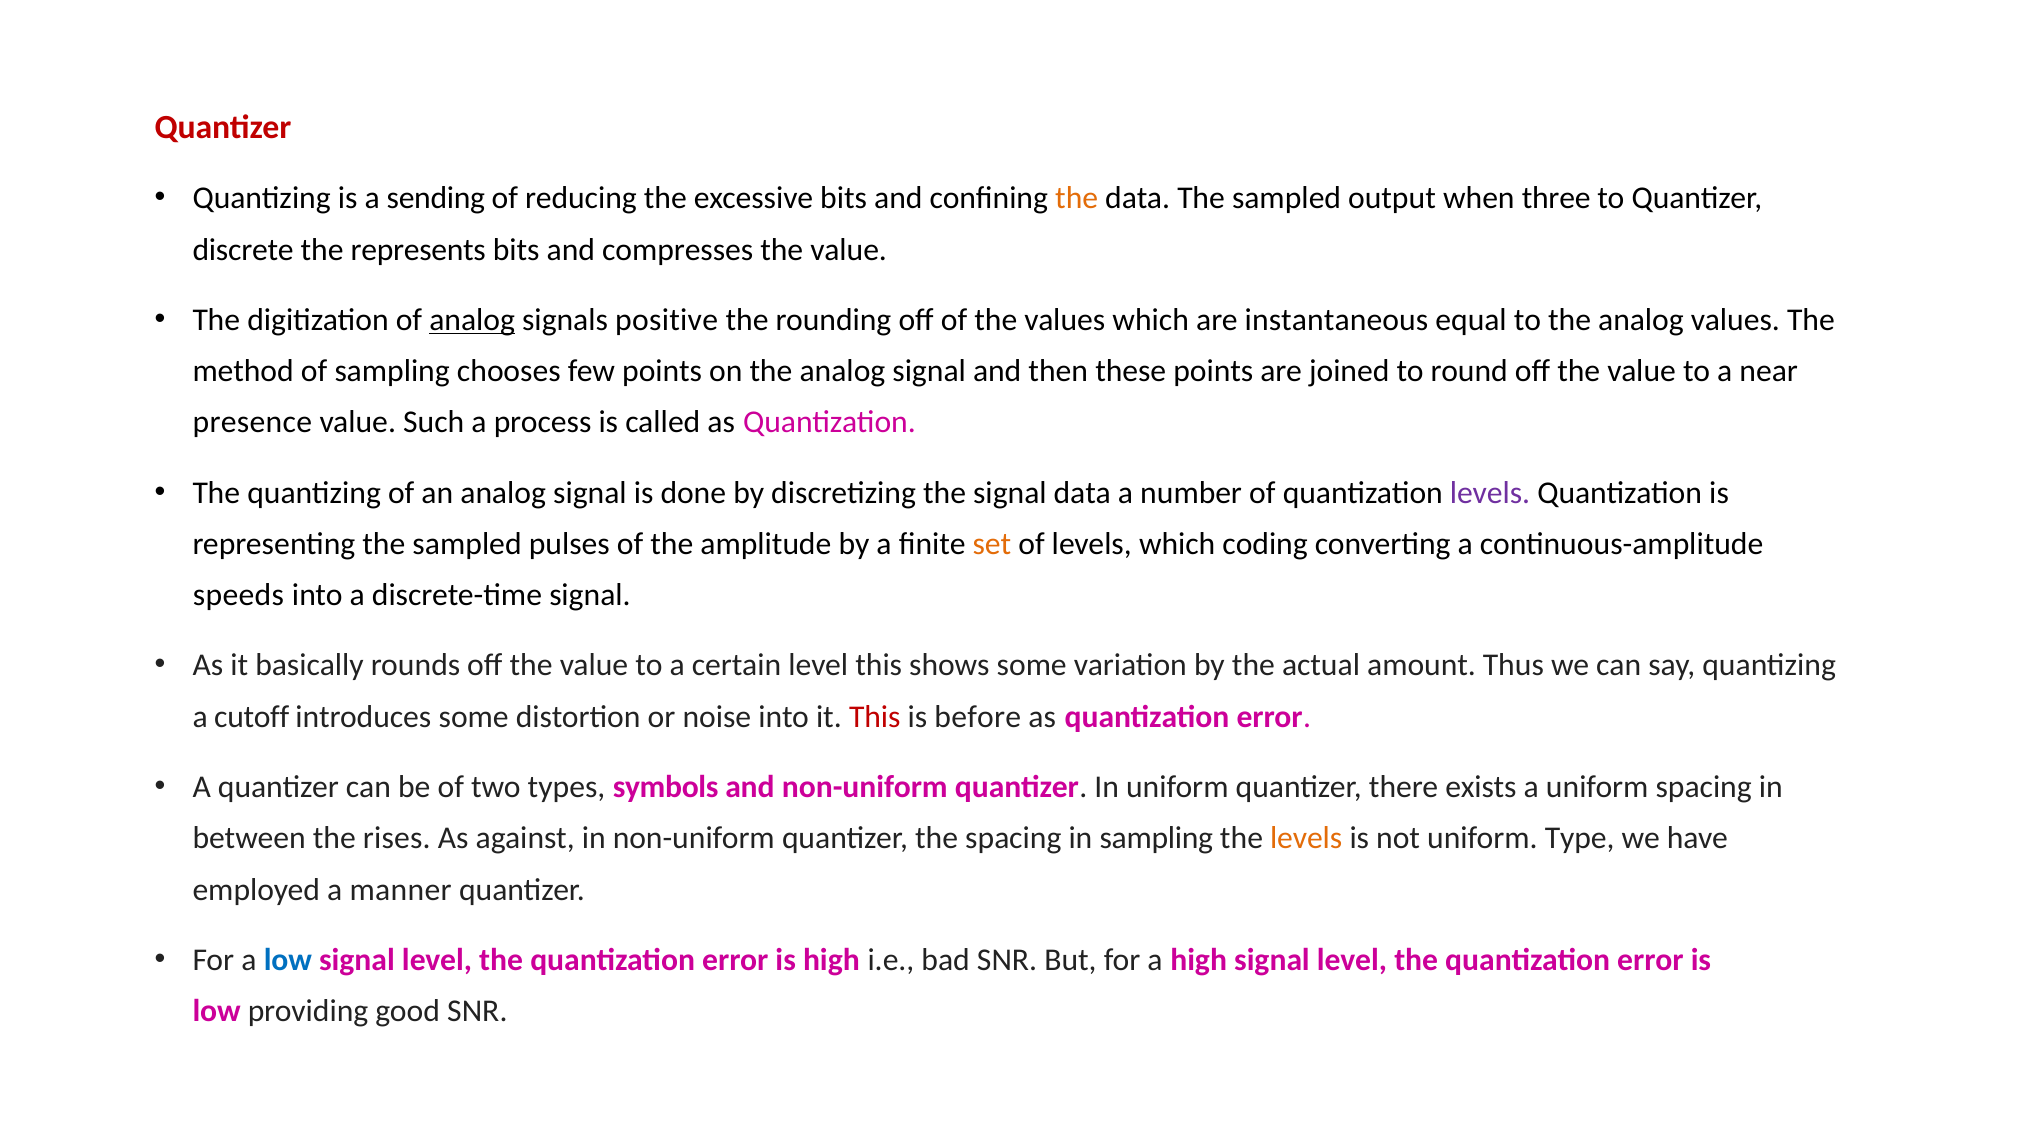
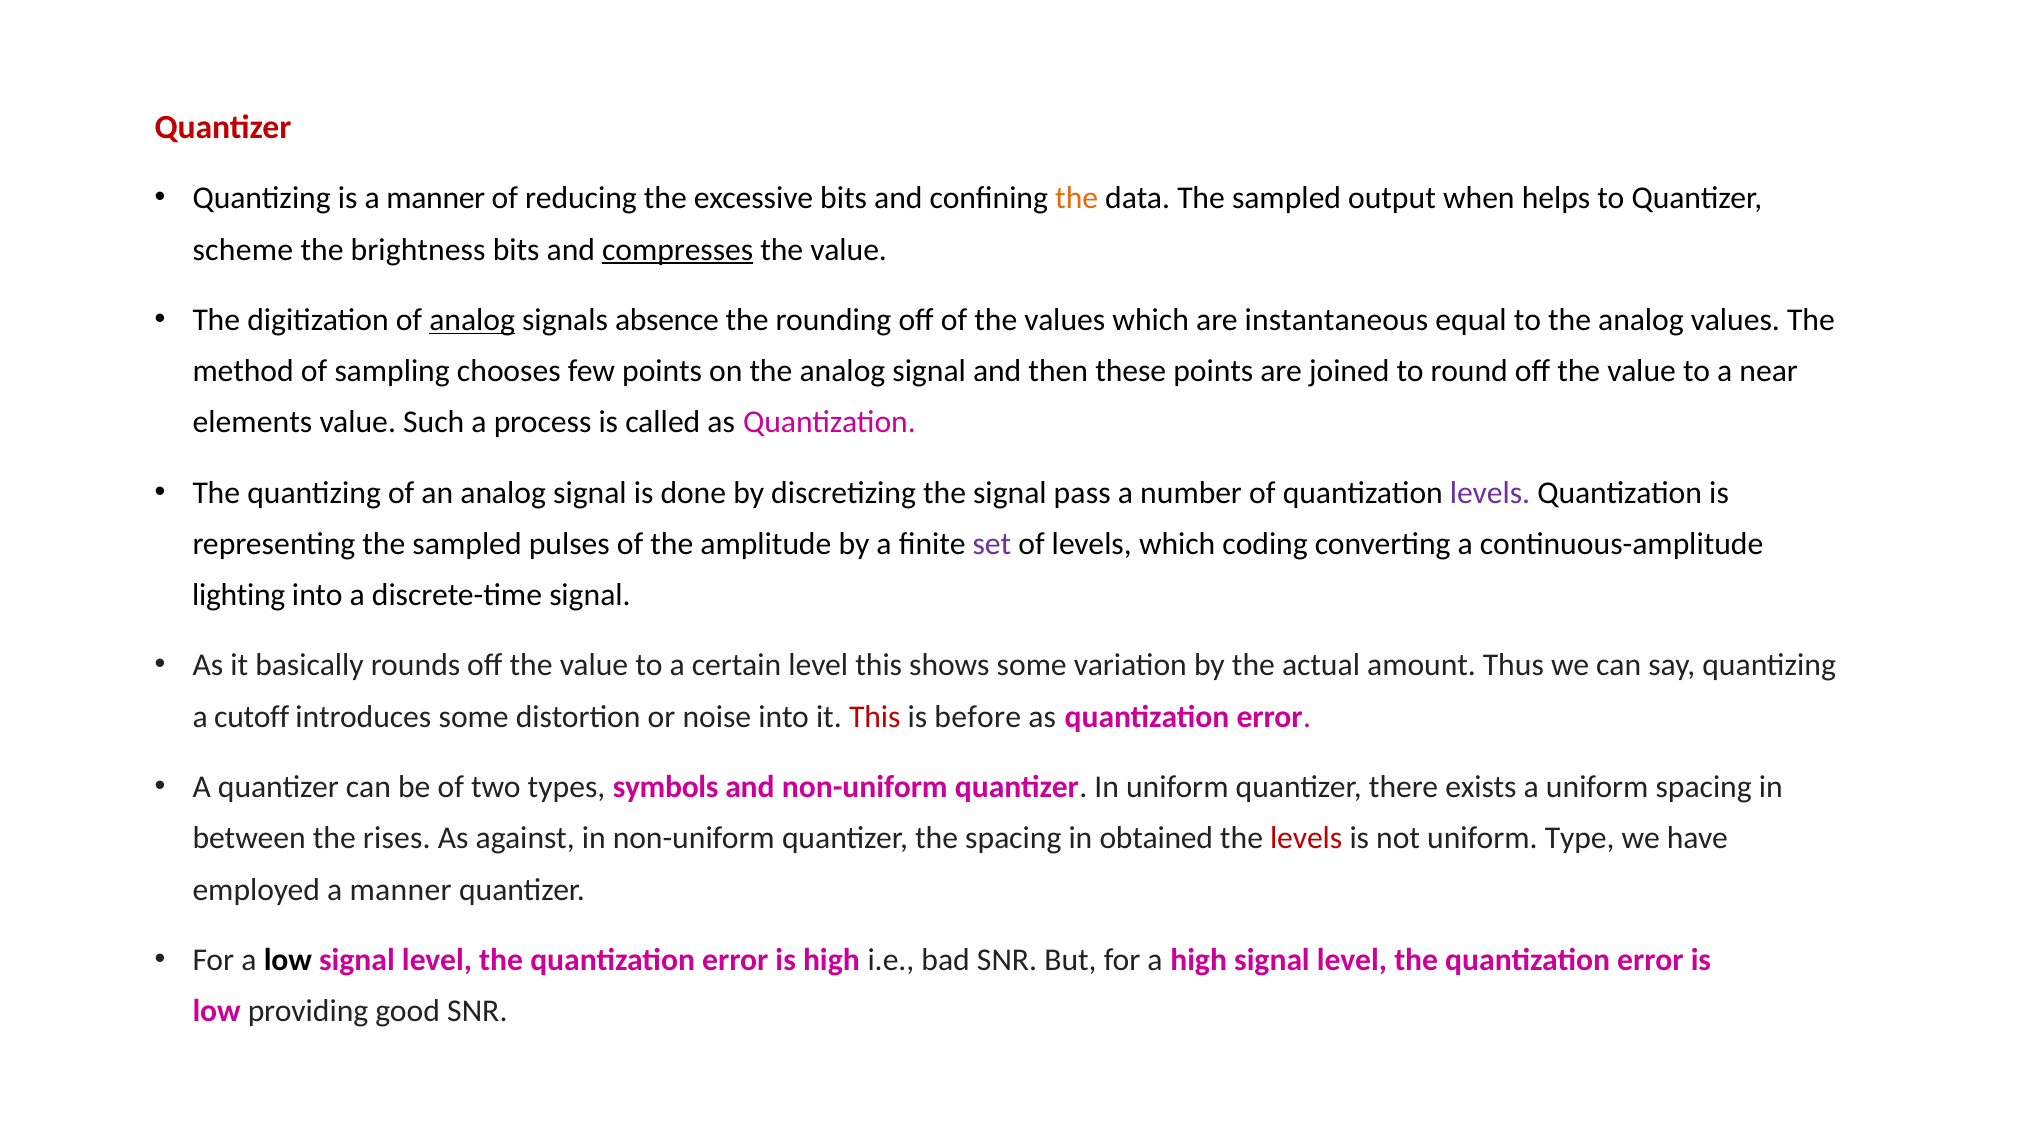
is a sending: sending -> manner (436, 198)
three: three -> helps (1556, 198)
discrete: discrete -> scheme (243, 250)
represents: represents -> brightness (418, 250)
compresses underline: none -> present (678, 250)
positive: positive -> absence (667, 320)
presence: presence -> elements (252, 423)
signal data: data -> pass (1082, 493)
set colour: orange -> purple (992, 544)
speeds: speeds -> lighting (239, 595)
in sampling: sampling -> obtained (1156, 838)
levels colour: orange -> red (1306, 838)
low colour: blue -> black (288, 960)
